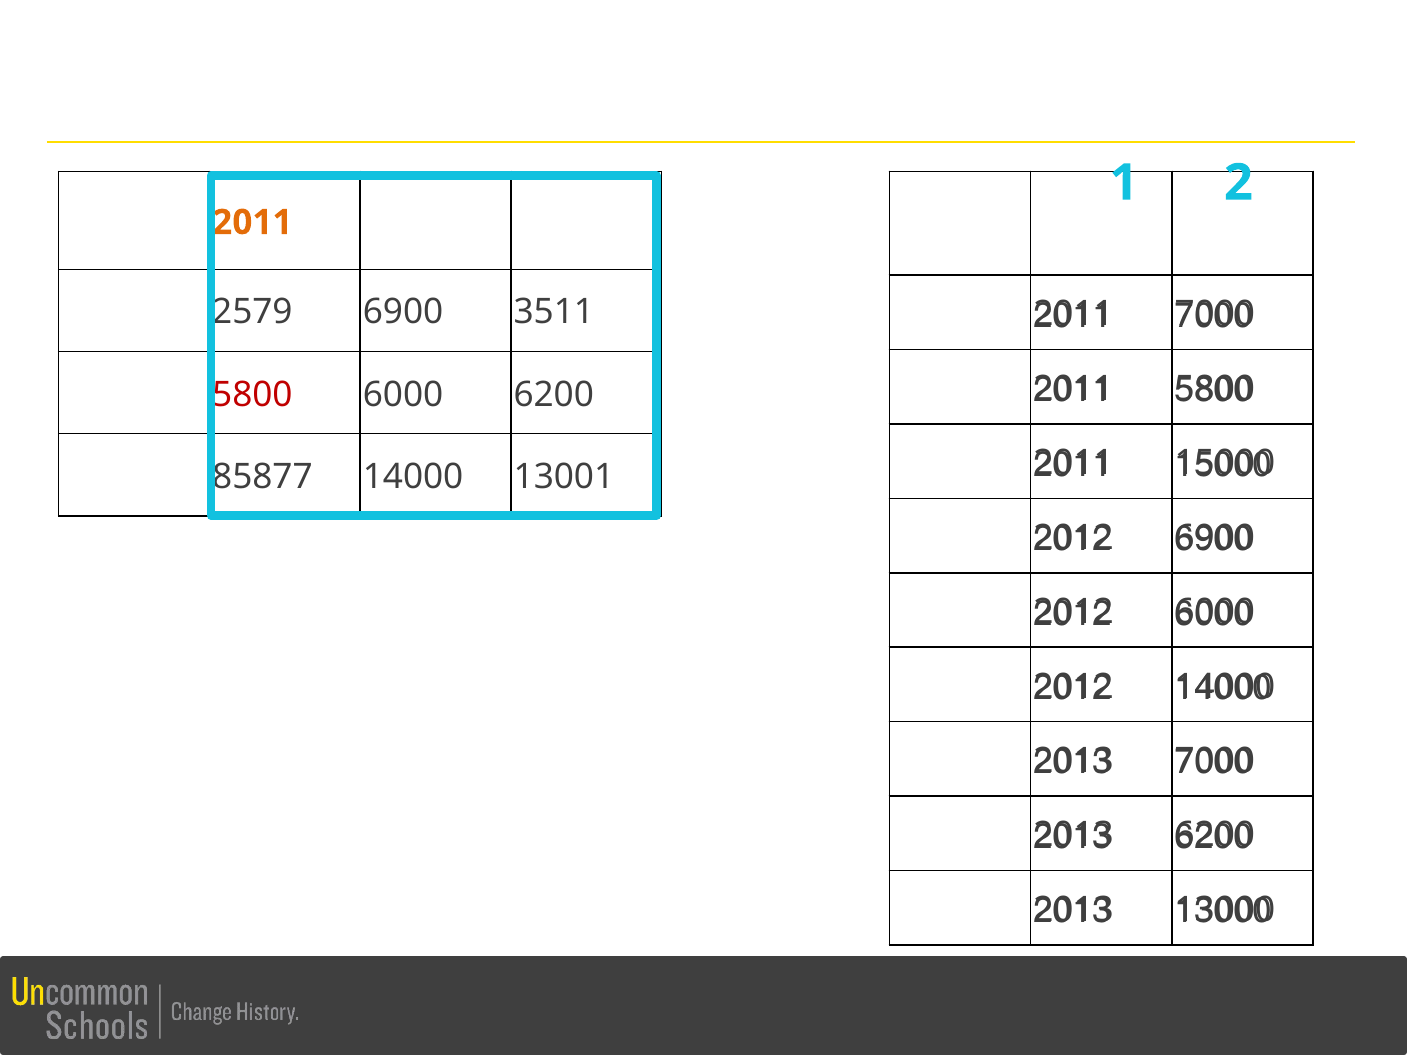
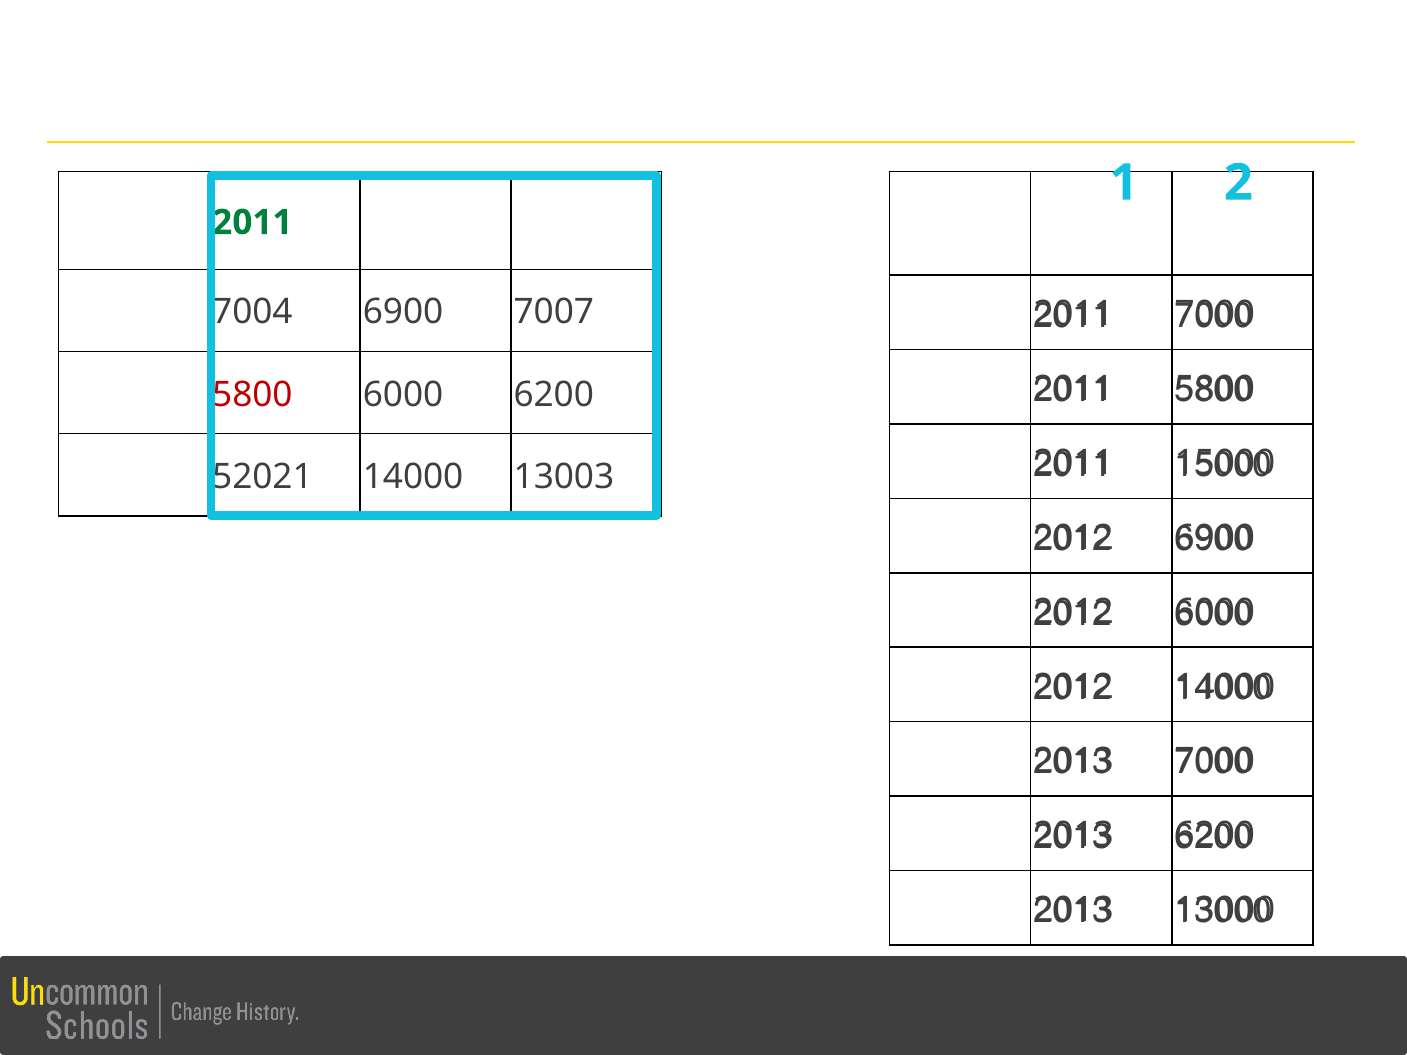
2011 colour: orange -> green (252, 222)
2579: 2579 -> 7004 (252, 312)
3511: 3511 -> 7007 (554, 312)
85877: 85877 -> 52021 (262, 477)
13001: 13001 -> 13003 (564, 477)
